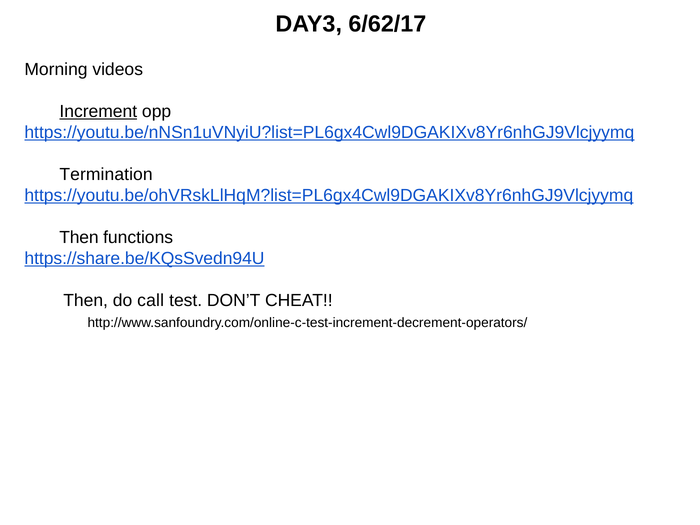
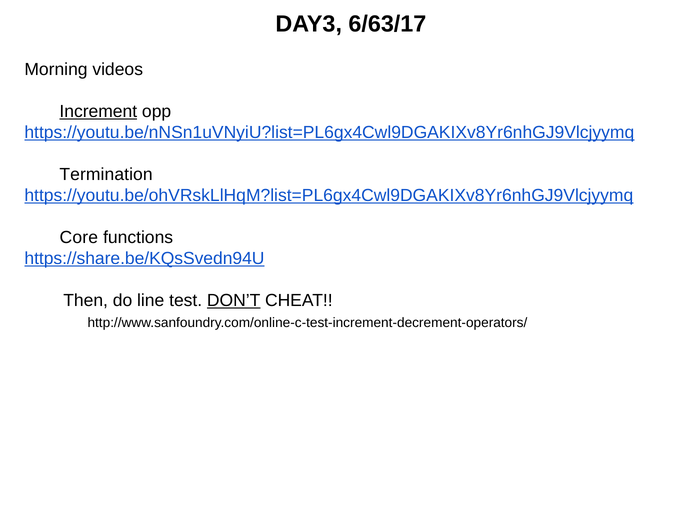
6/62/17: 6/62/17 -> 6/63/17 (387, 24)
Then: Then -> Core (79, 237)
call: call -> line (151, 300)
DON’T underline: none -> present (234, 300)
